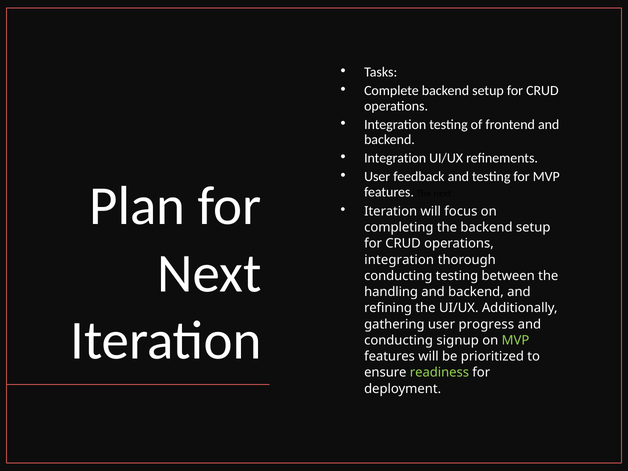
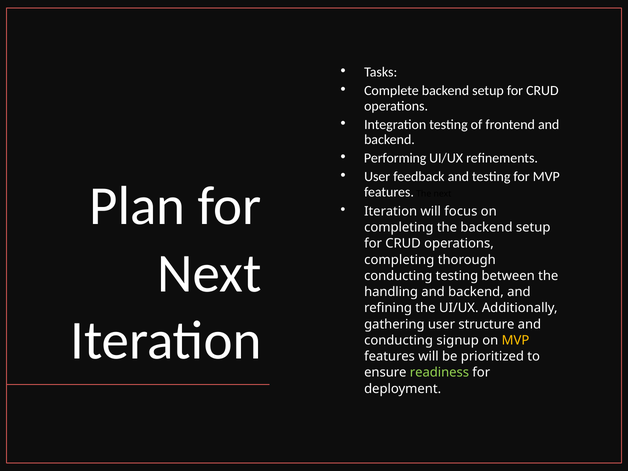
Integration: Integration -> Performing (395, 158)
integration: integration -> completing (399, 260)
progress: progress -> structure (486, 324)
MVP colour: light green -> yellow (515, 340)
